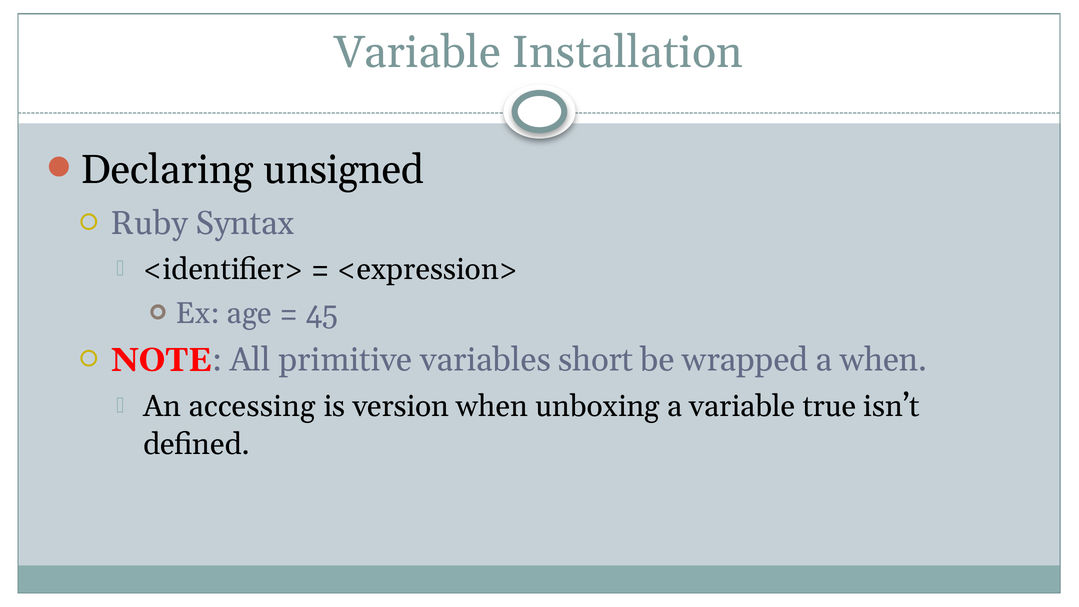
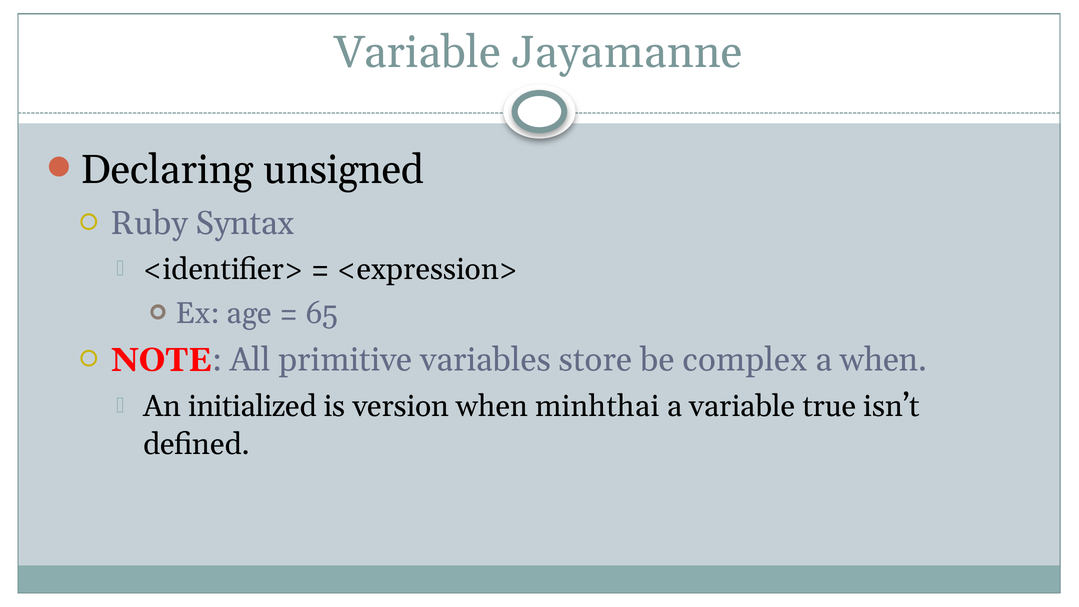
Installation: Installation -> Jayamanne (627, 52)
45: 45 -> 65 (322, 314)
short: short -> store (595, 360)
wrapped: wrapped -> complex (745, 360)
accessing: accessing -> initialized (252, 406)
unboxing: unboxing -> minhthai (597, 406)
